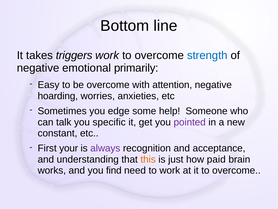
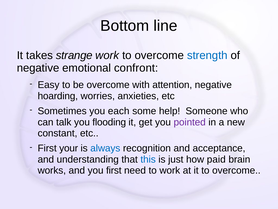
triggers: triggers -> strange (74, 55)
primarily: primarily -> confront (136, 68)
edge: edge -> each (119, 111)
specific: specific -> flooding (109, 122)
always colour: purple -> blue (105, 148)
this colour: orange -> blue (148, 159)
you find: find -> first (114, 170)
